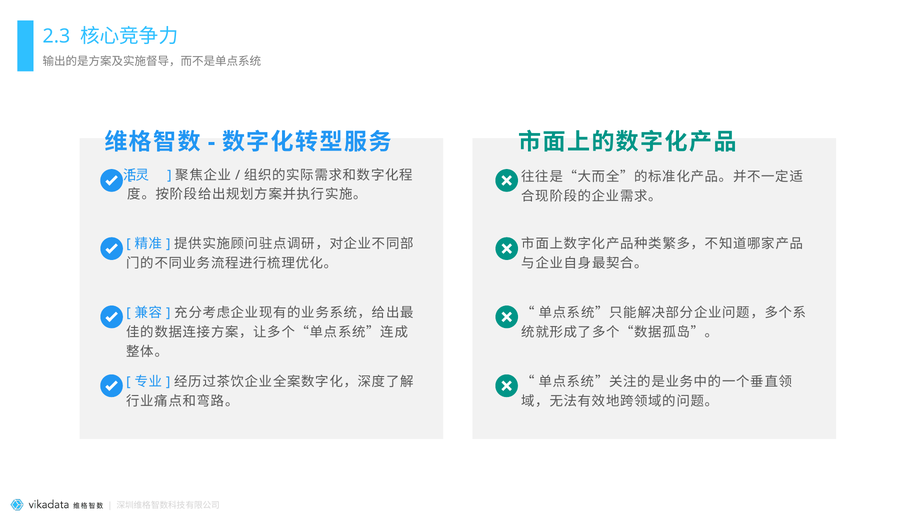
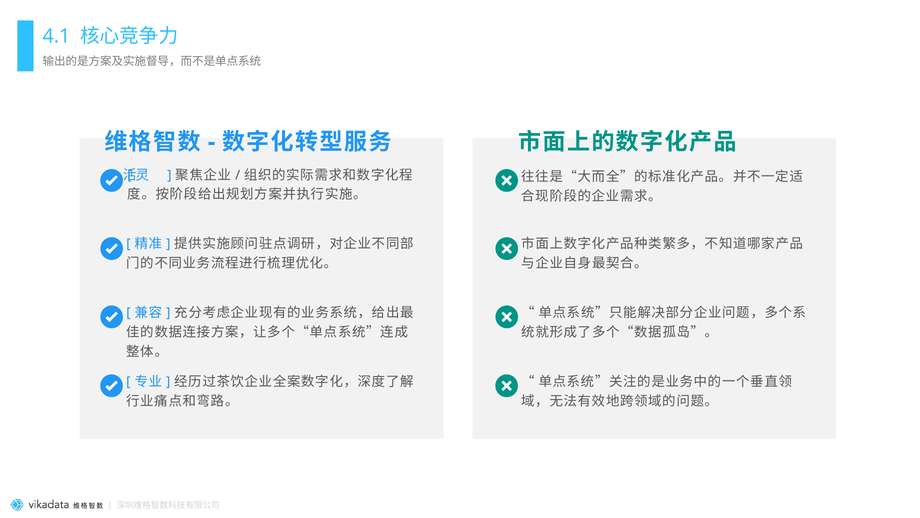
2.3: 2.3 -> 4.1 (56, 36)
